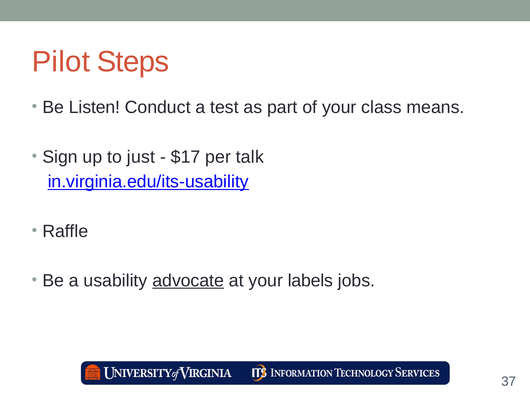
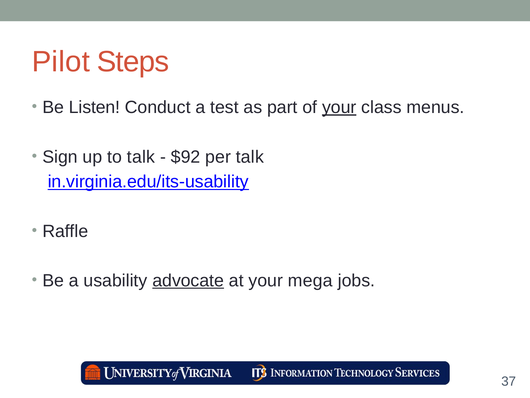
your underline: none -> present (339, 107)
means: means -> menus (435, 107)
to just: just -> talk (141, 157)
$17: $17 -> $92 (186, 157)
labels: labels -> mega (310, 280)
